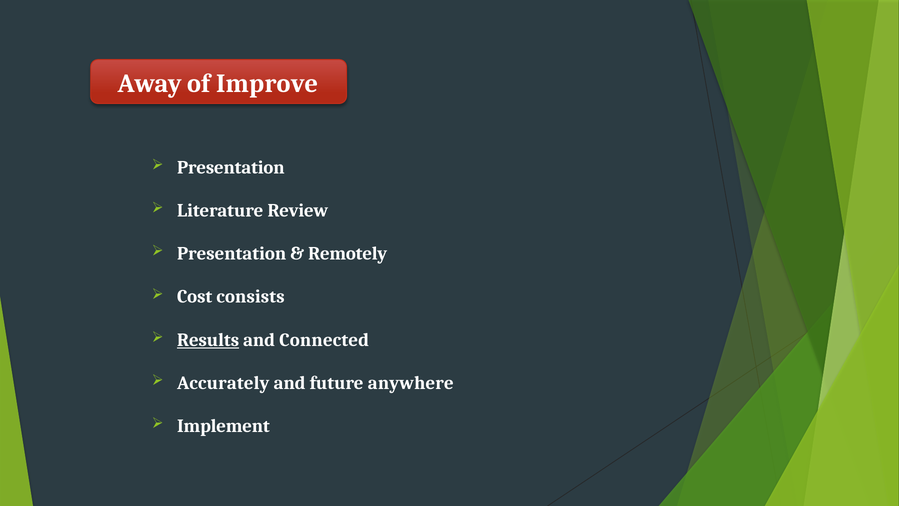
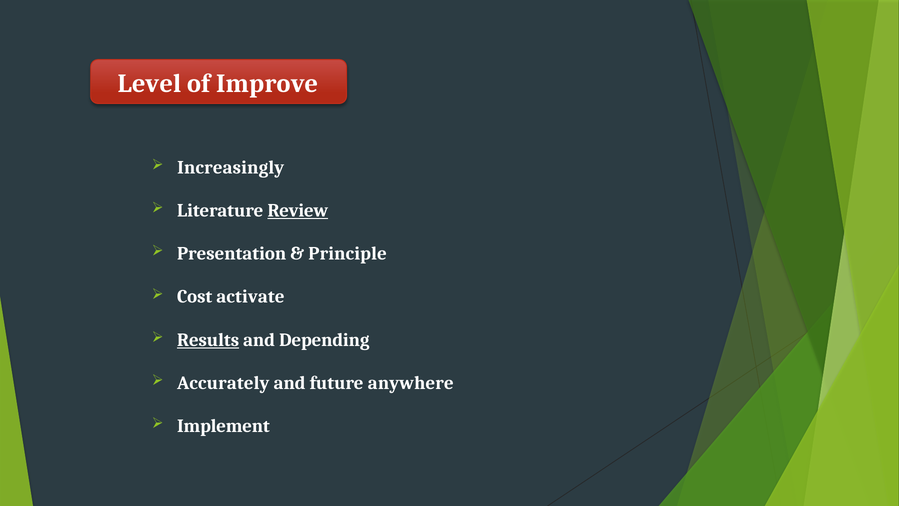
Away: Away -> Level (150, 83)
Presentation: Presentation -> Increasingly (231, 167)
Review underline: none -> present (298, 210)
Remotely: Remotely -> Principle (348, 253)
consists: consists -> activate (251, 297)
Connected: Connected -> Depending (324, 340)
